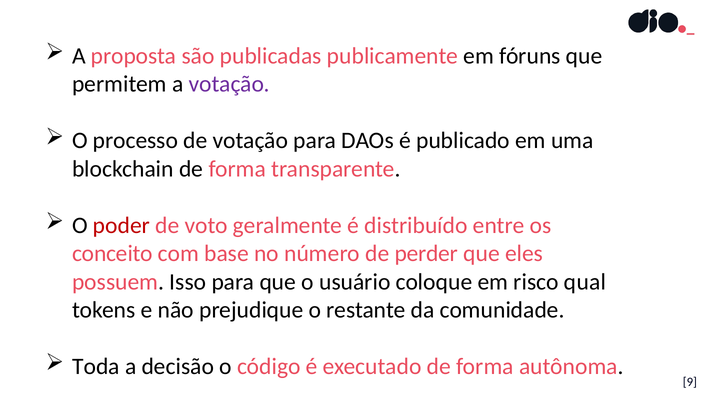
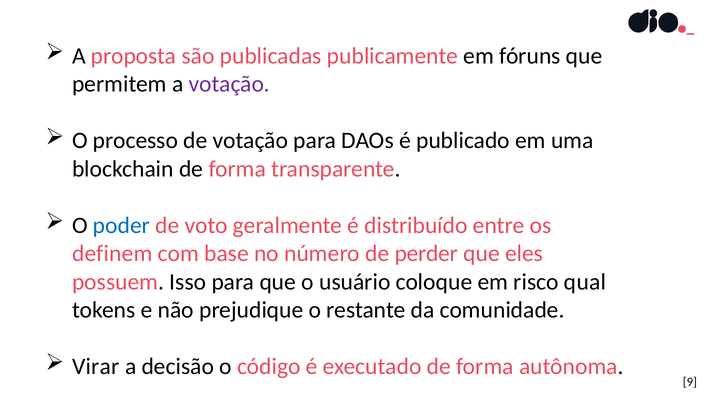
poder colour: red -> blue (122, 226)
conceito: conceito -> definem (112, 254)
Toda: Toda -> Virar (96, 367)
